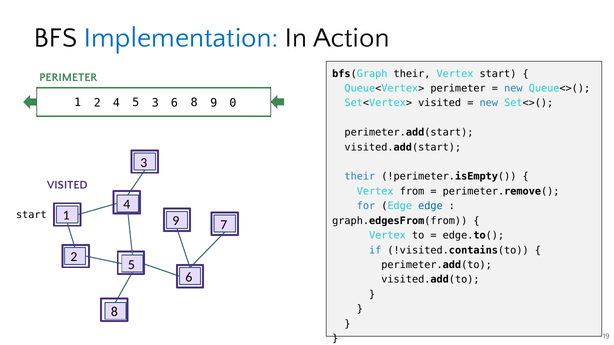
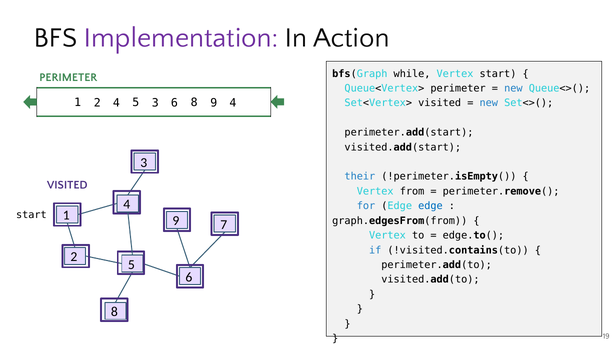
Implementation colour: blue -> purple (181, 38)
bfs(Graph their: their -> while (412, 74)
9 0: 0 -> 4 (233, 103)
